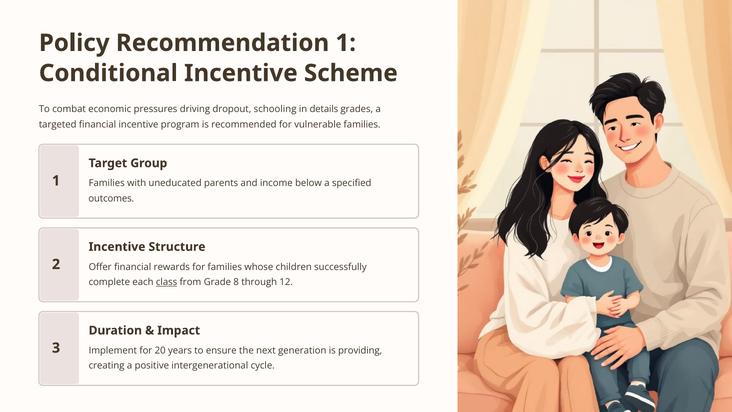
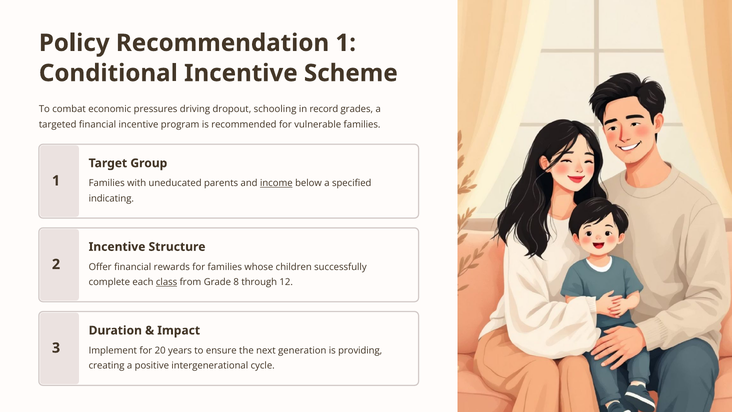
details: details -> record (324, 109)
income underline: none -> present (276, 183)
outcomes: outcomes -> indicating (111, 198)
